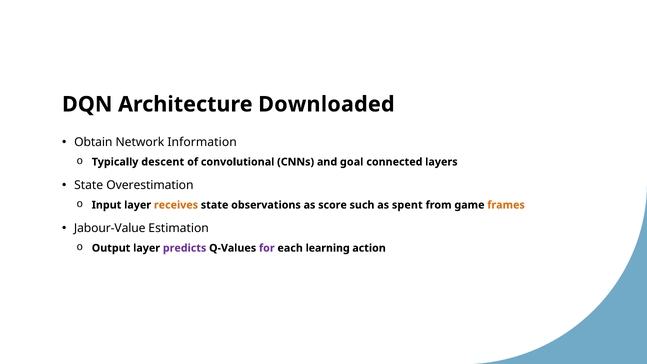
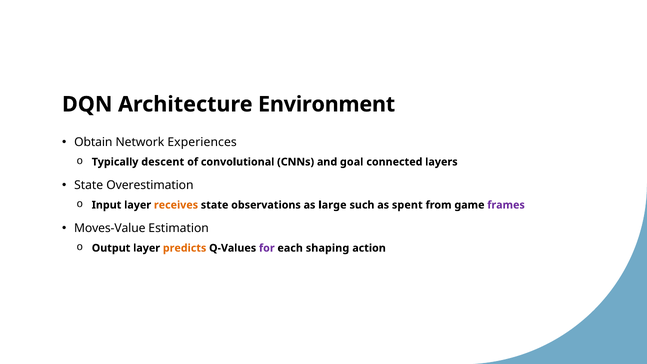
Downloaded: Downloaded -> Environment (327, 104)
Information: Information -> Experiences (202, 142)
score: score -> large (332, 205)
frames colour: orange -> purple (506, 205)
Jabour-Value: Jabour-Value -> Moves-Value (110, 228)
predicts colour: purple -> orange (185, 248)
learning: learning -> shaping (327, 248)
